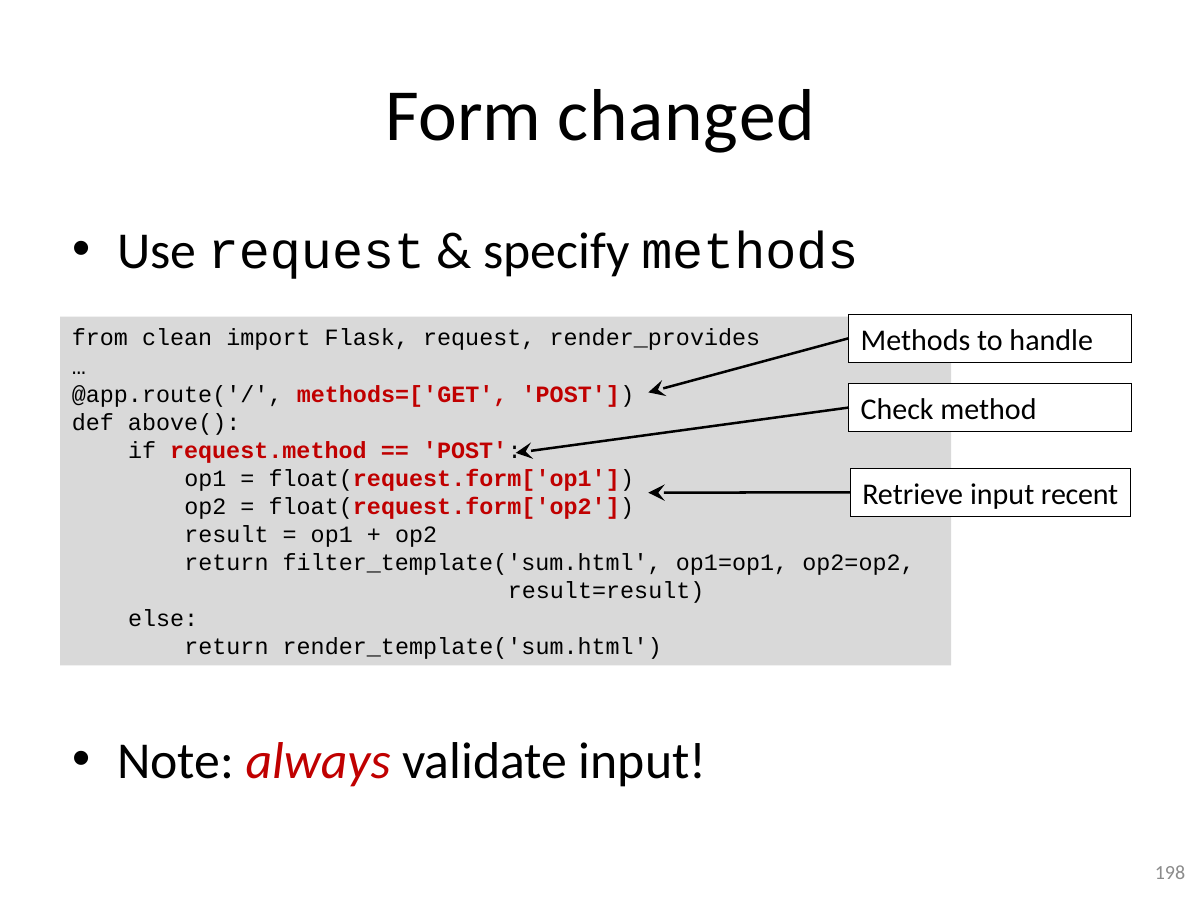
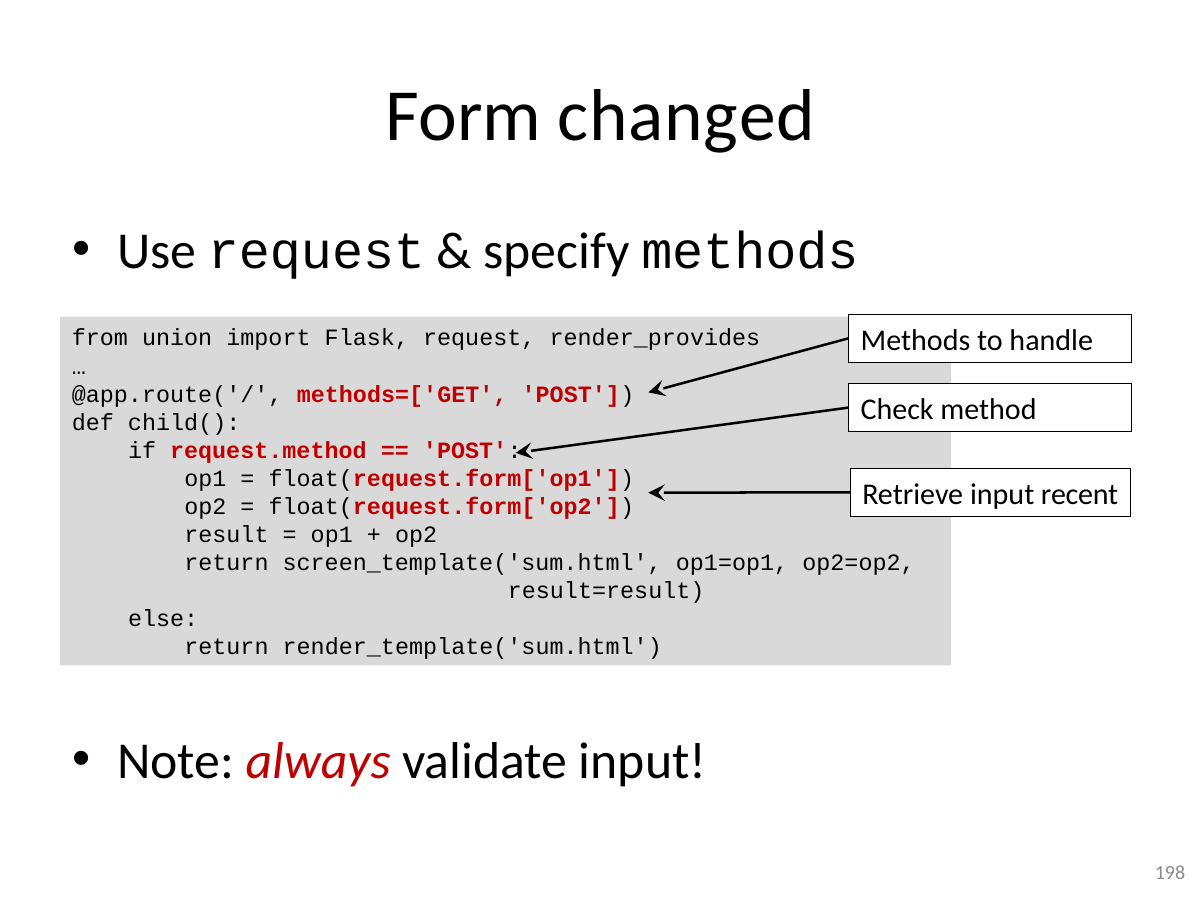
clean: clean -> union (177, 338)
above(: above( -> child( (184, 422)
filter_template('sum.html: filter_template('sum.html -> screen_template('sum.html (472, 563)
